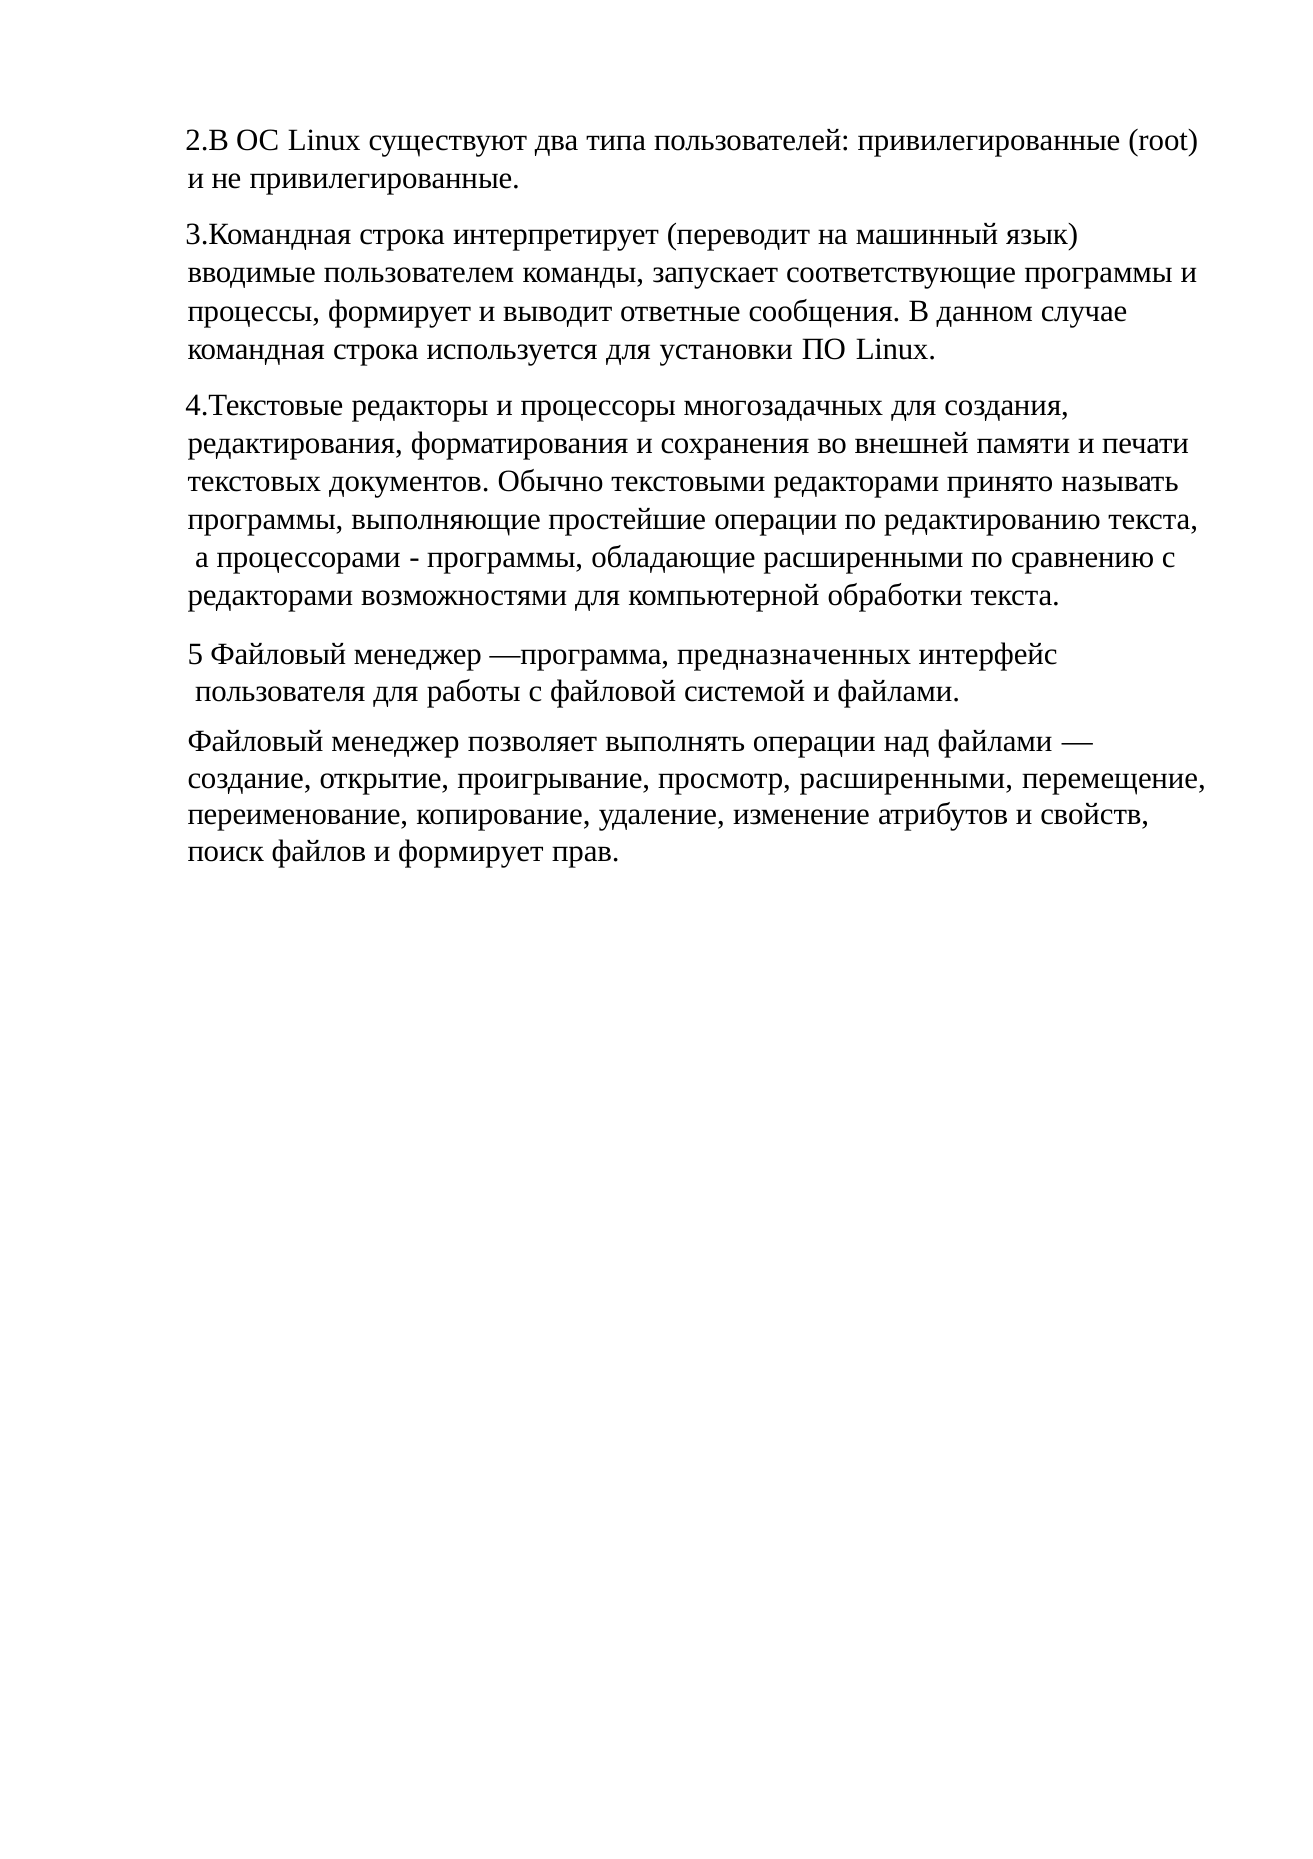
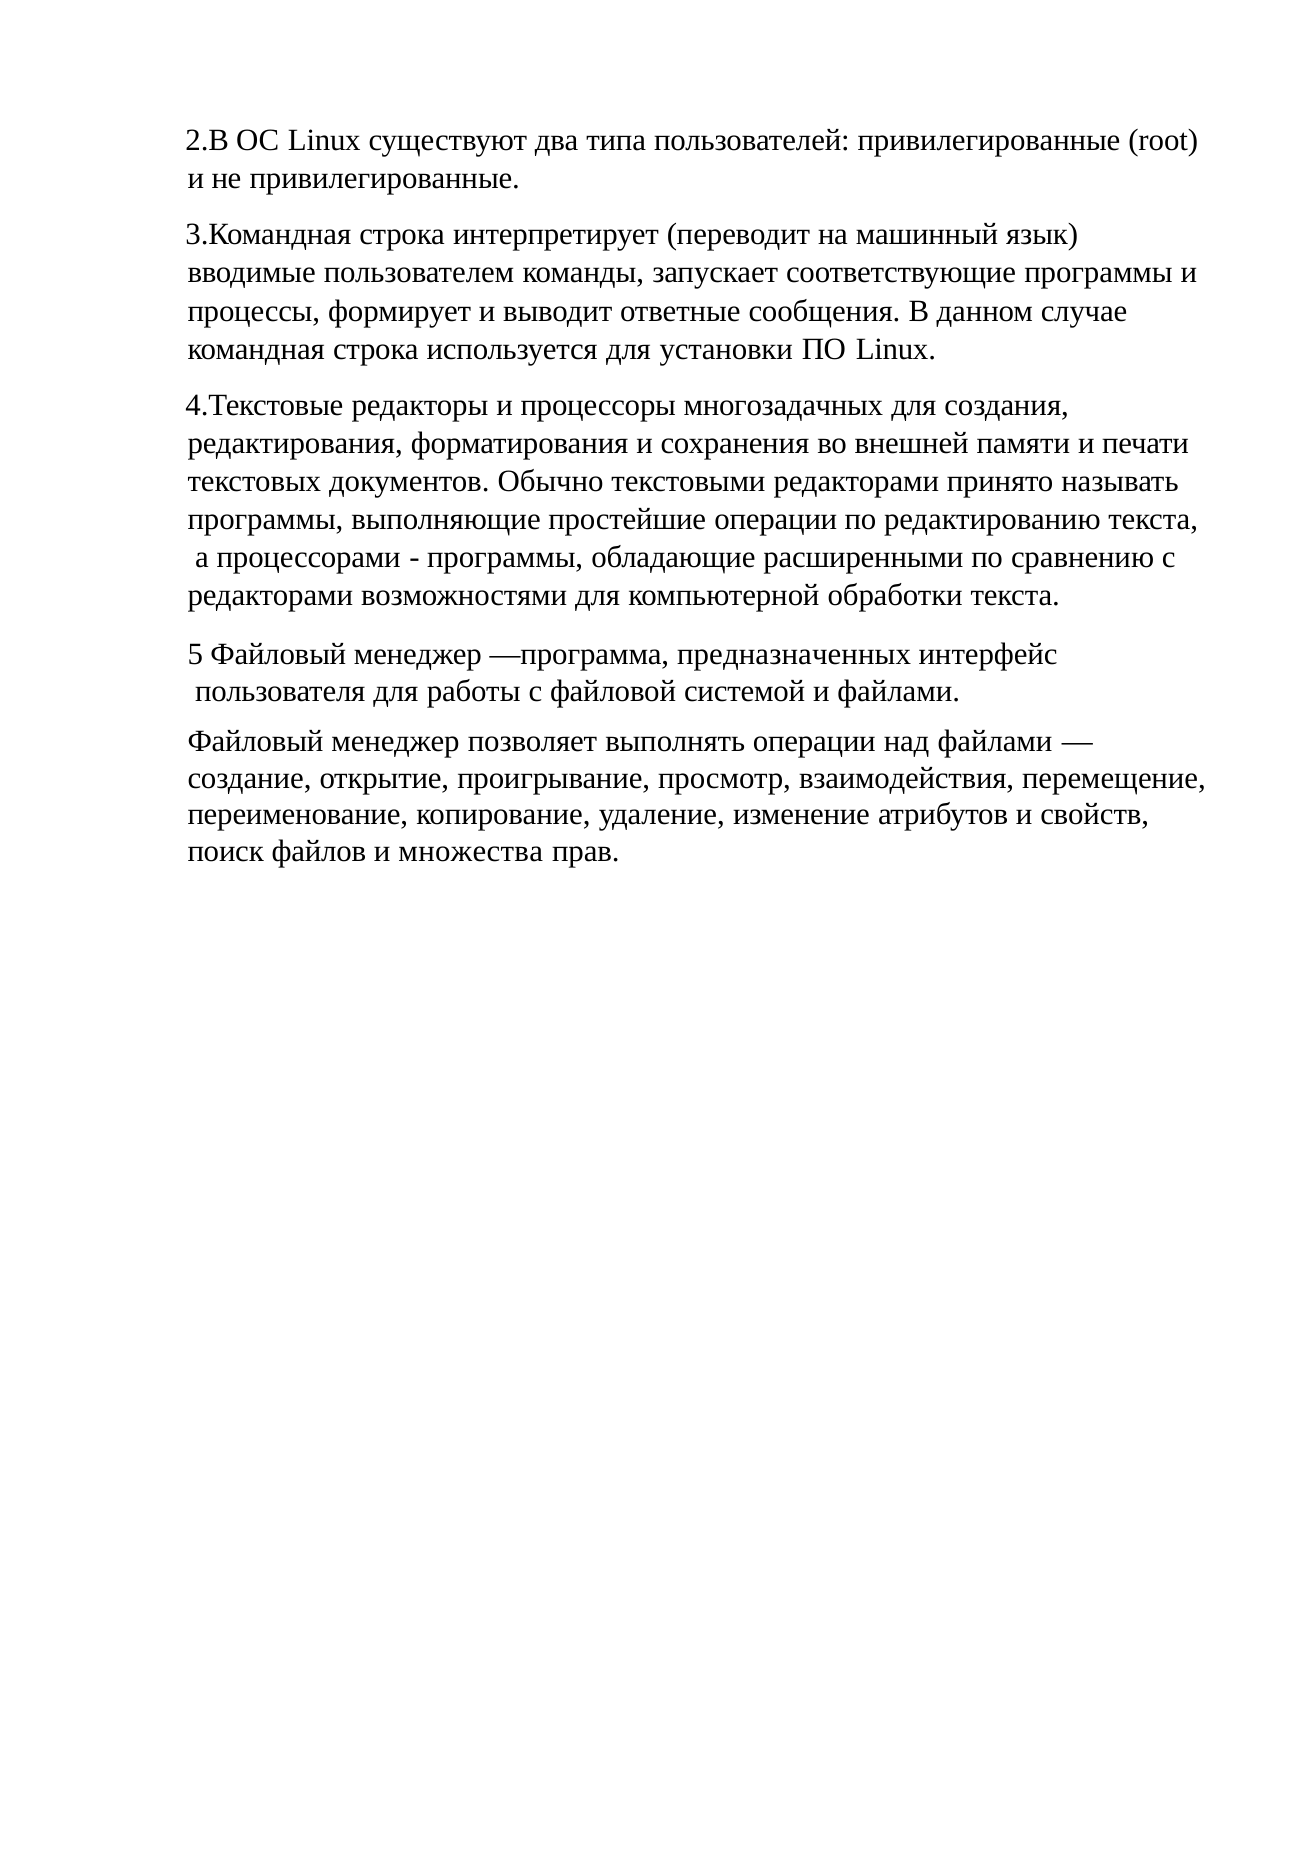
просмотр расширенными: расширенными -> взаимодействия (907, 778)
и формирует: формирует -> множества (471, 850)
